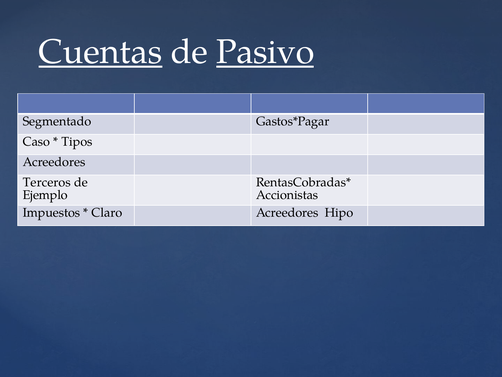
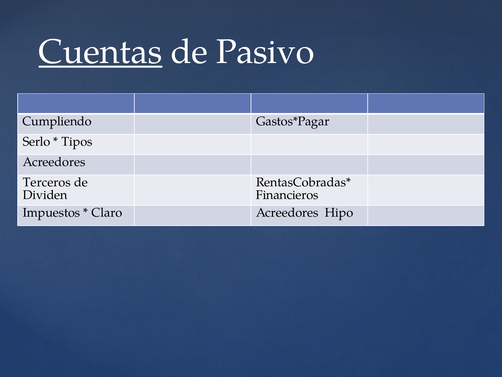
Pasivo underline: present -> none (265, 52)
Segmentado: Segmentado -> Cumpliendo (57, 121)
Caso: Caso -> Serlo (37, 142)
Ejemplo: Ejemplo -> Dividen (45, 195)
Accionistas: Accionistas -> Financieros (287, 195)
